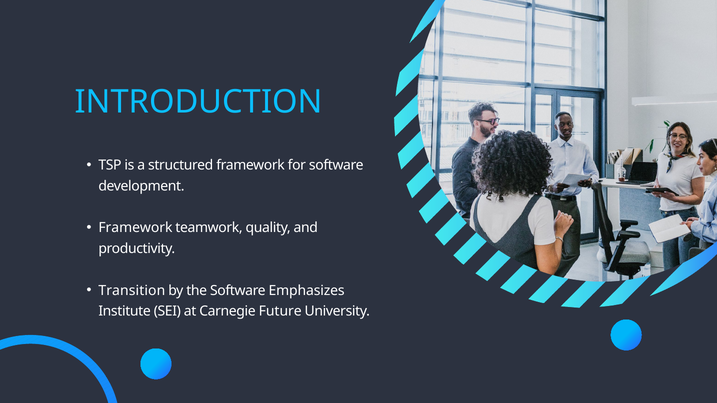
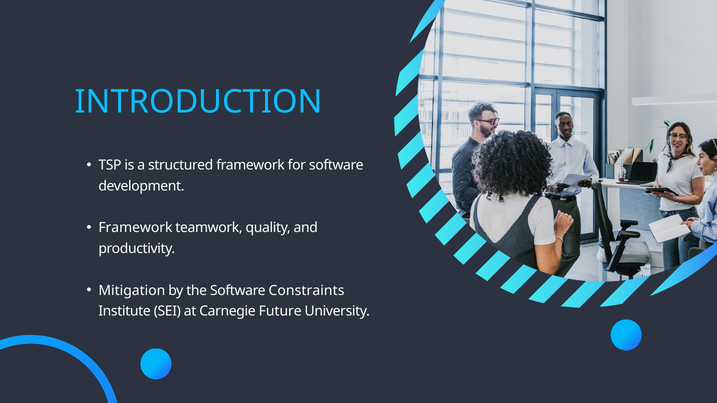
Transition: Transition -> Mitigation (132, 291)
Emphasizes: Emphasizes -> Constraints (307, 291)
